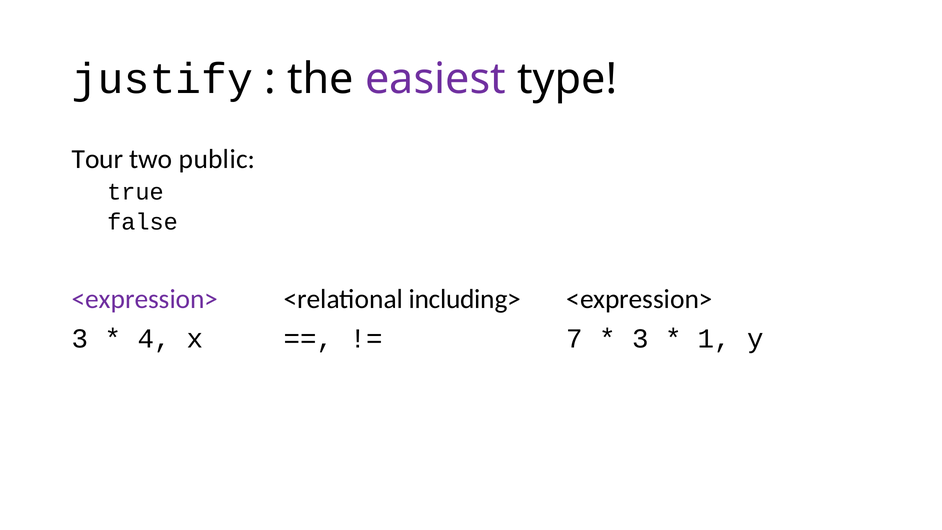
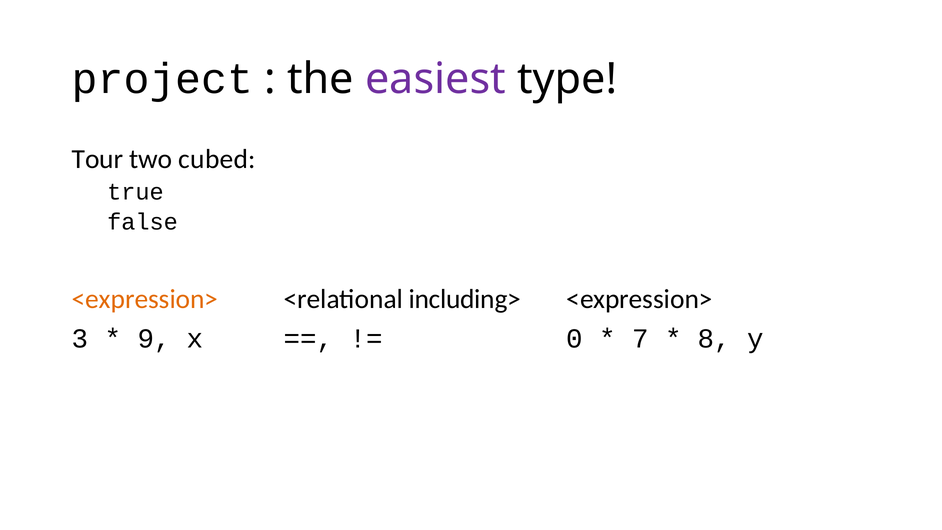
justify: justify -> project (163, 79)
public: public -> cubed (217, 159)
<expression> colour: purple -> orange (145, 299)
4: 4 -> 9 (154, 338)
7: 7 -> 0 (575, 338)
3: 3 -> 7 (640, 338)
1: 1 -> 8 (714, 338)
